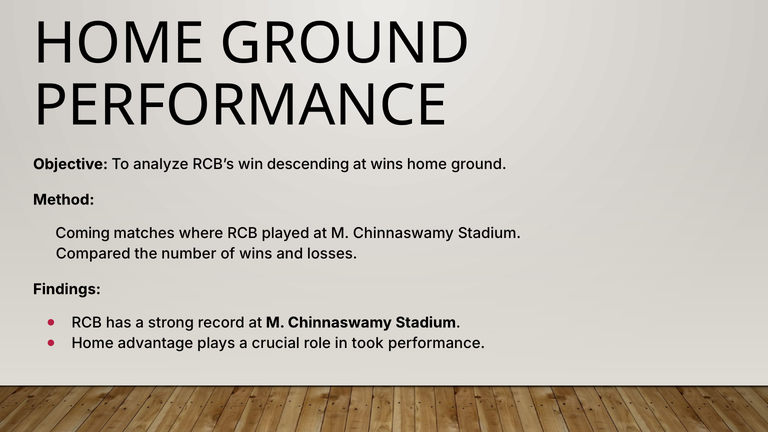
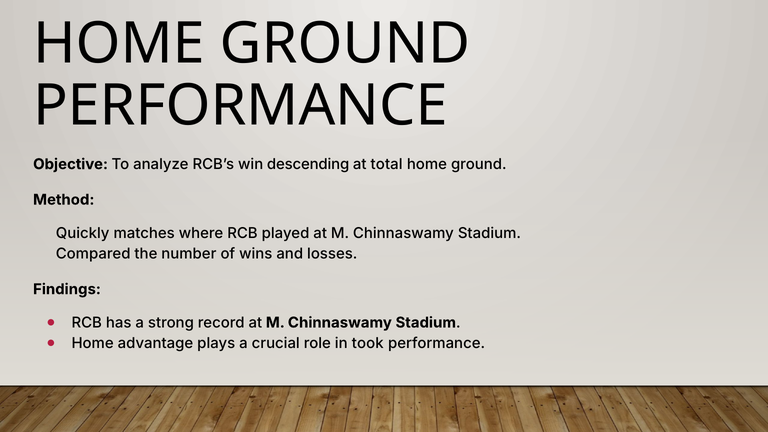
at wins: wins -> total (387, 164)
Coming: Coming -> Quickly (83, 233)
